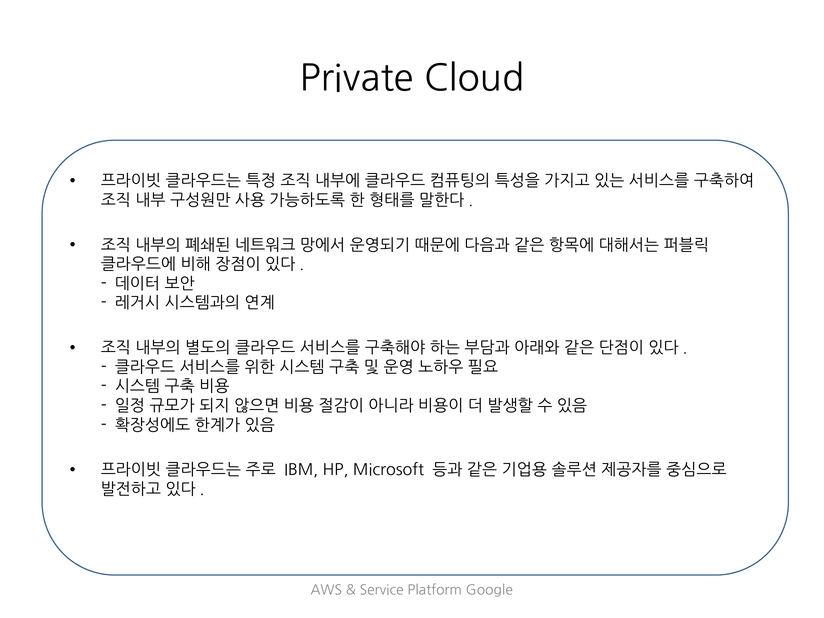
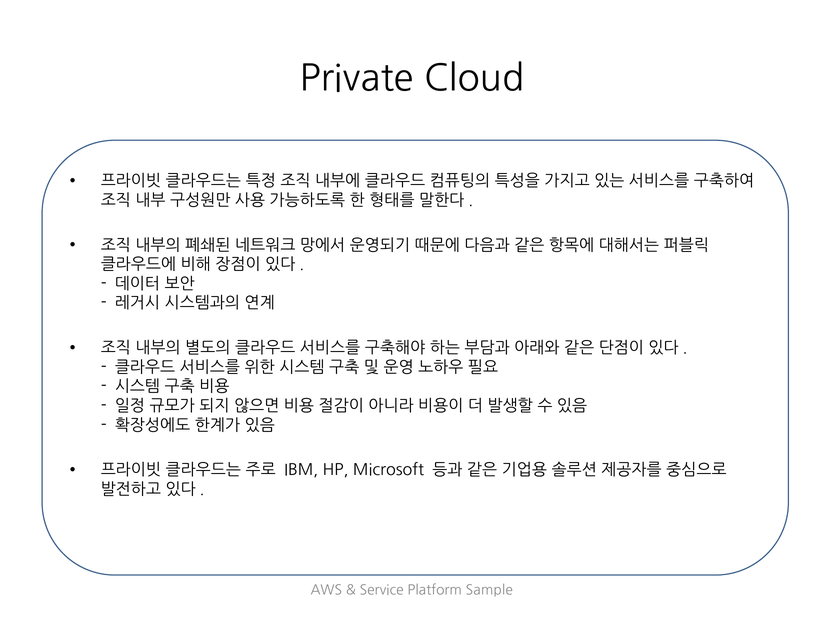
Google: Google -> Sample (489, 590)
